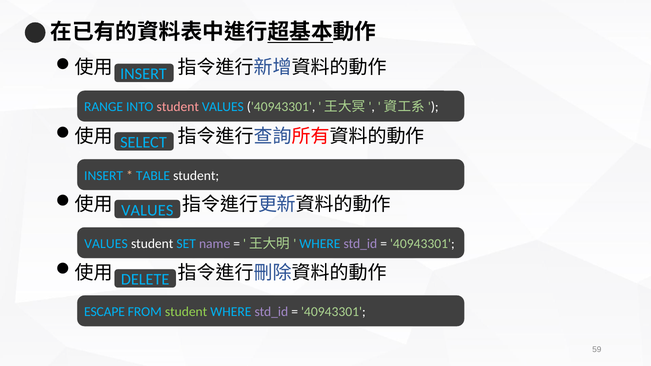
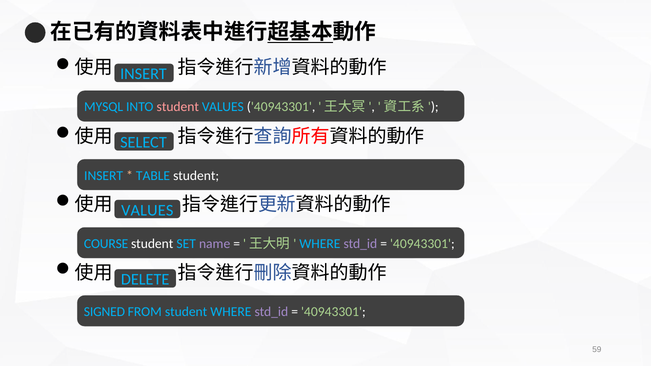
RANGE: RANGE -> MYSQL (104, 107)
VALUES: VALUES -> COURSE (106, 244)
ESCAPE: ESCAPE -> SIGNED (104, 312)
student colour: light green -> light blue (186, 312)
